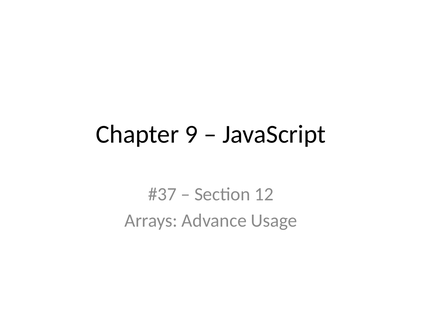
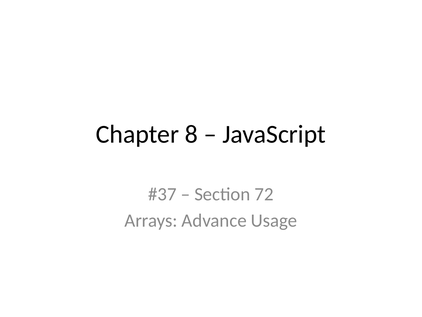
9: 9 -> 8 (191, 134)
12: 12 -> 72 (264, 194)
